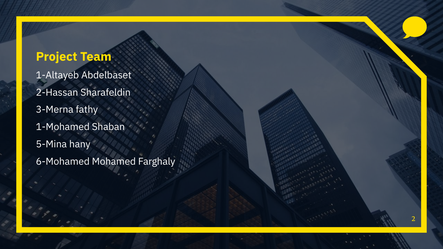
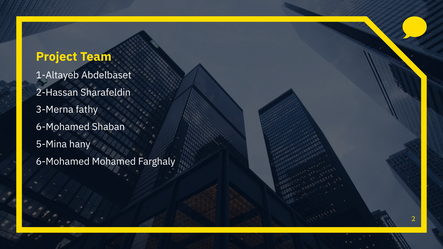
1-Mohamed: 1-Mohamed -> 6-Mohamed (63, 127)
